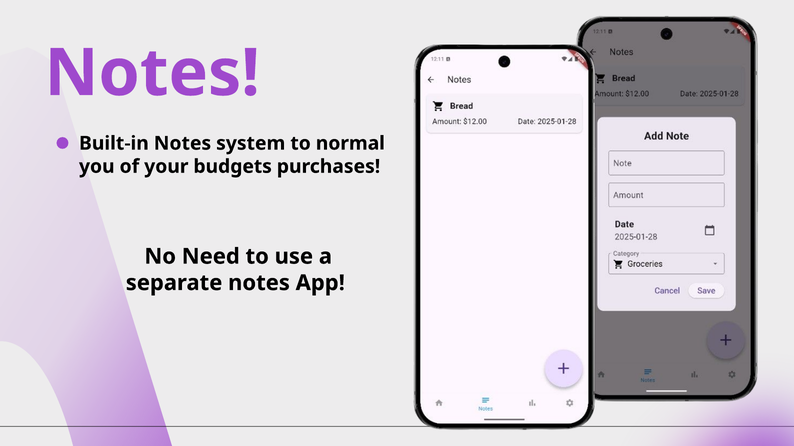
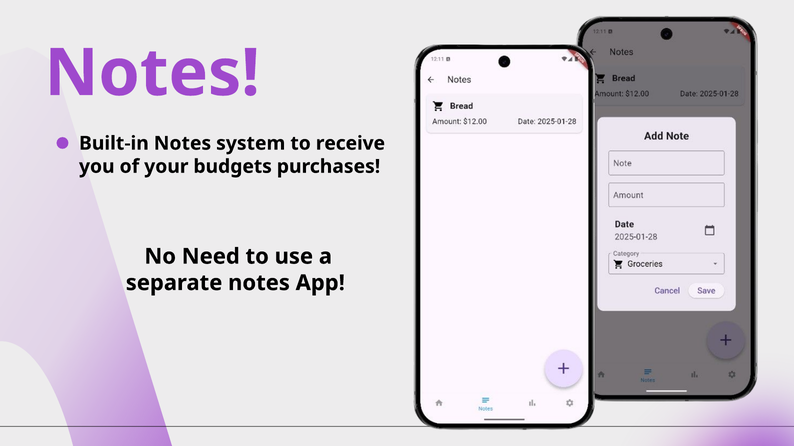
normal: normal -> receive (350, 144)
